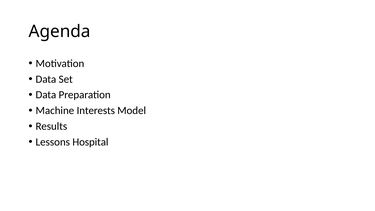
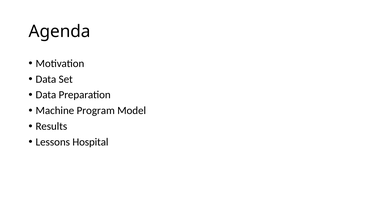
Interests: Interests -> Program (96, 111)
